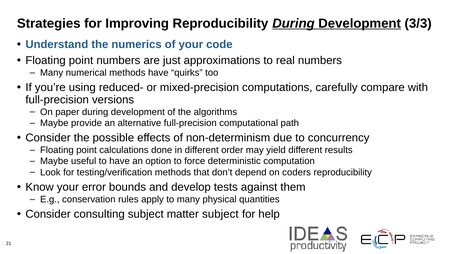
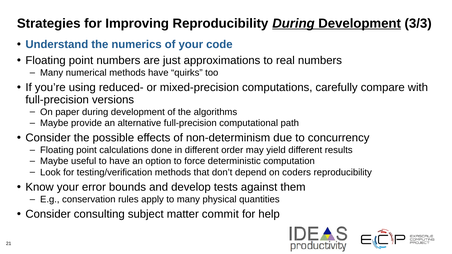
matter subject: subject -> commit (220, 215)
